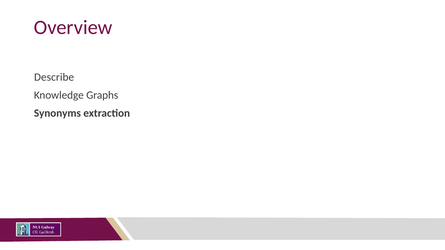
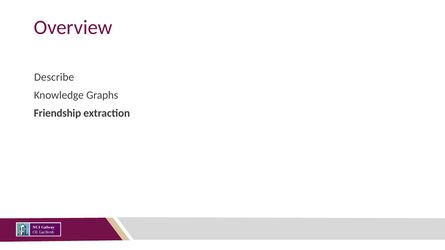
Synonyms: Synonyms -> Friendship (57, 113)
